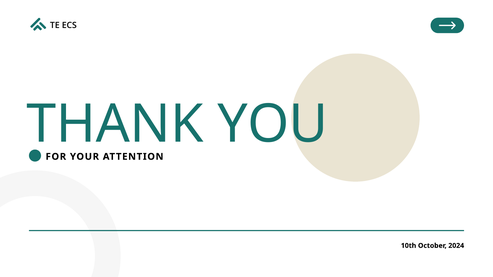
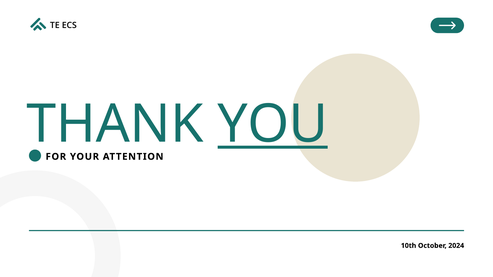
YOU underline: none -> present (273, 124)
